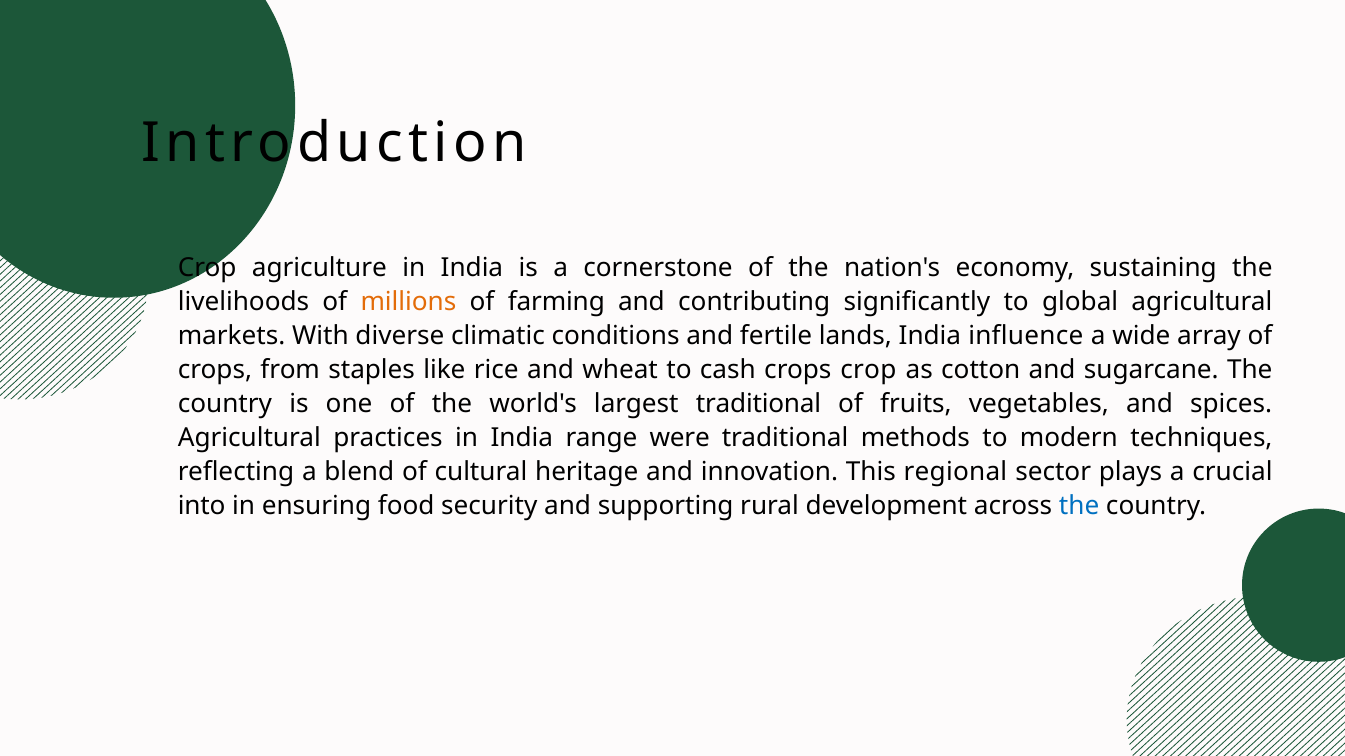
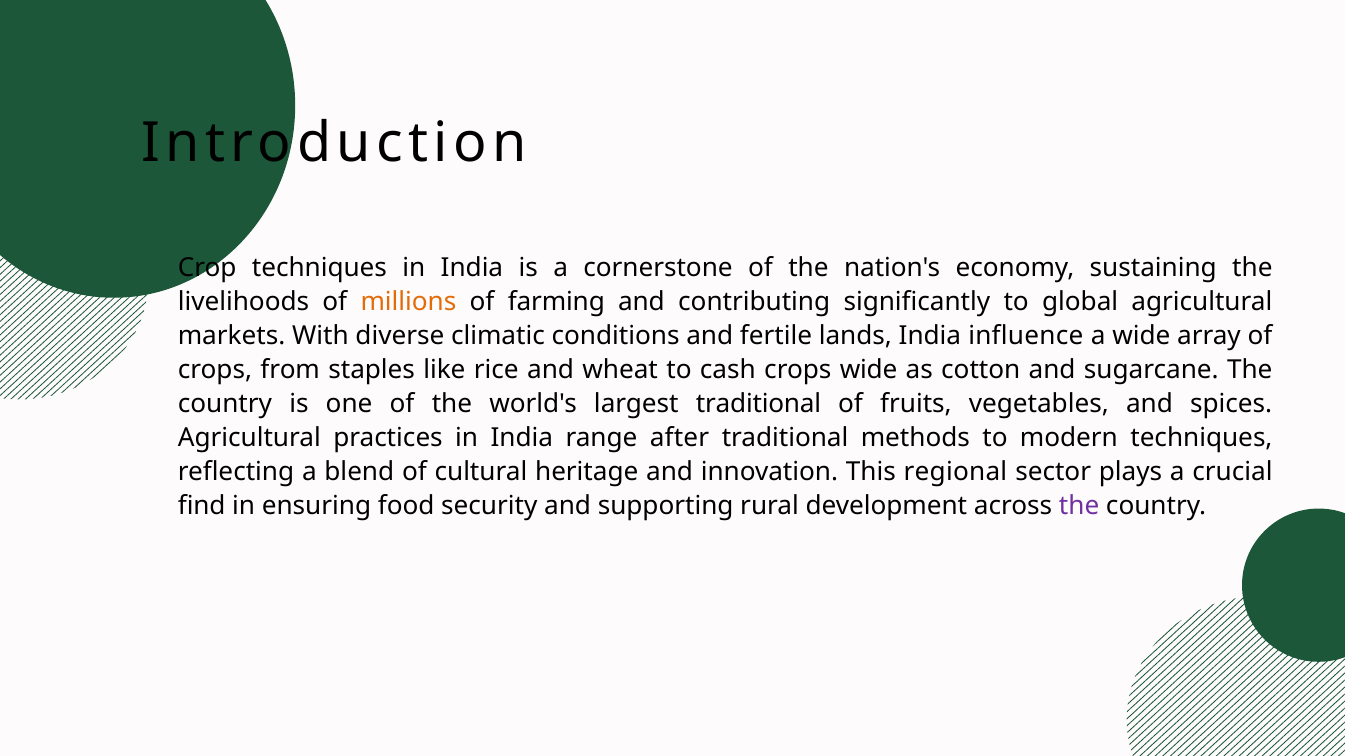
Crop agriculture: agriculture -> techniques (319, 268)
crops crop: crop -> wide (869, 370)
were: were -> after (680, 438)
into: into -> find (202, 506)
the colour: blue -> purple (1079, 506)
